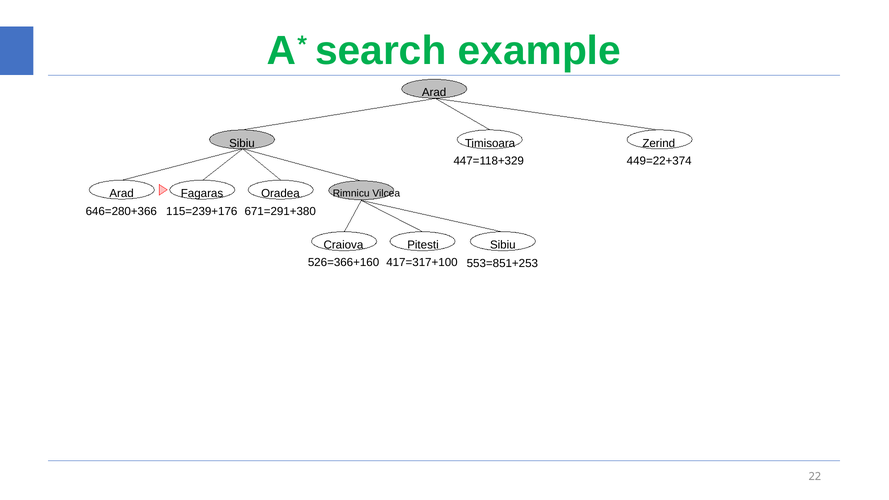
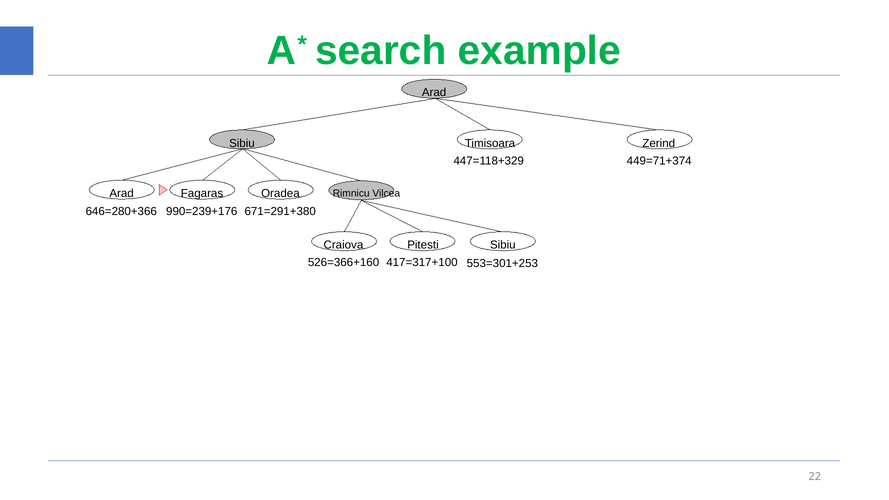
449=22+374: 449=22+374 -> 449=71+374 (659, 161)
115=239+176: 115=239+176 -> 990=239+176 (202, 211)
553=851+253: 553=851+253 -> 553=301+253 (502, 263)
